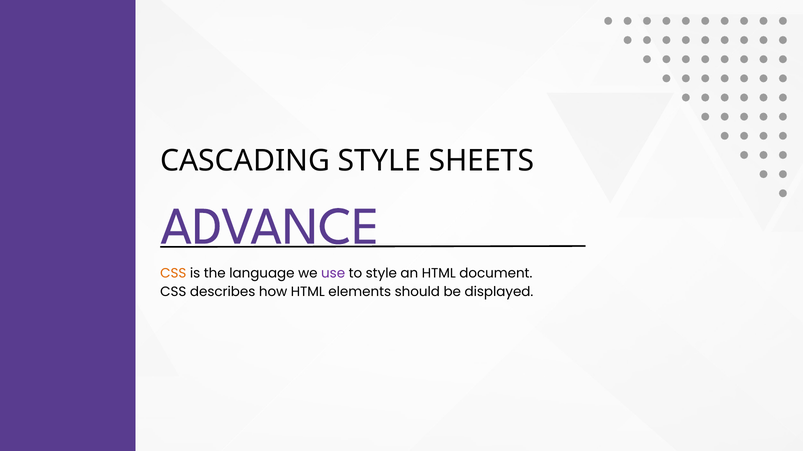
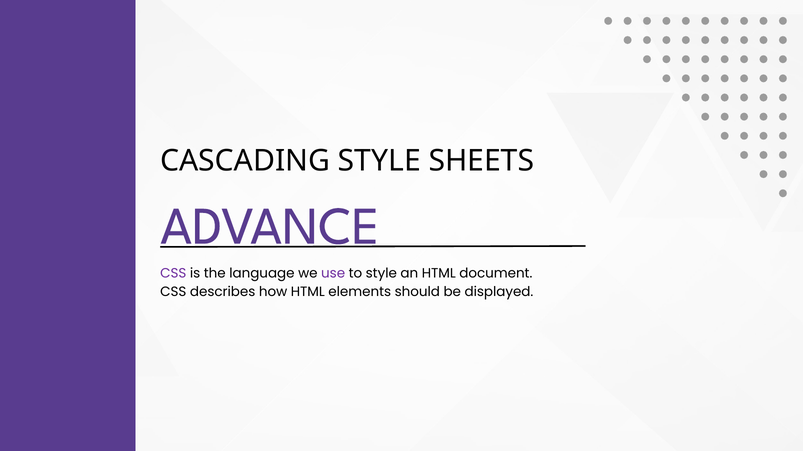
CSS colour: orange -> purple (173, 273)
